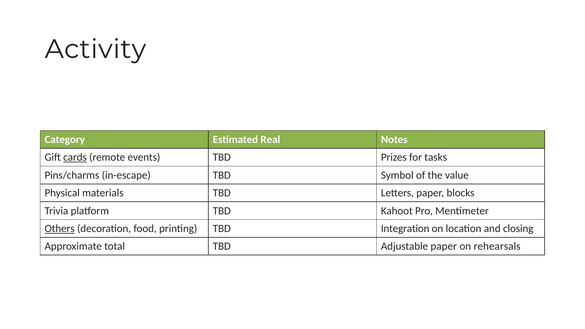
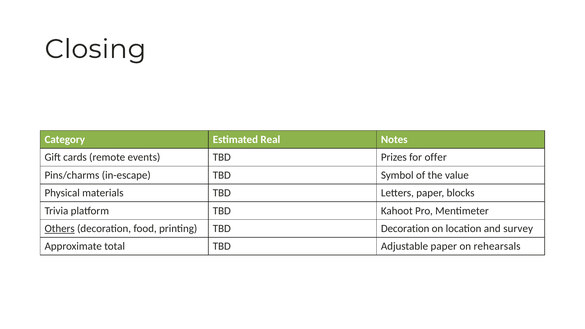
Activity: Activity -> Closing (95, 49)
cards underline: present -> none (75, 157)
tasks: tasks -> offer (436, 157)
TBD Integration: Integration -> Decoration (405, 229)
closing: closing -> survey (518, 229)
